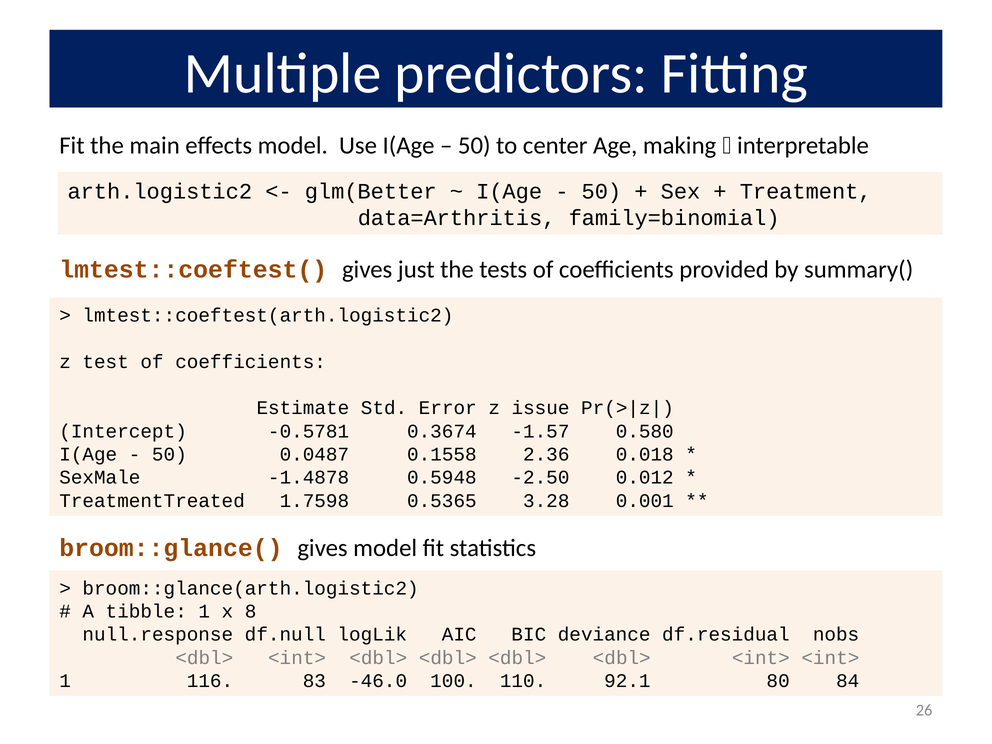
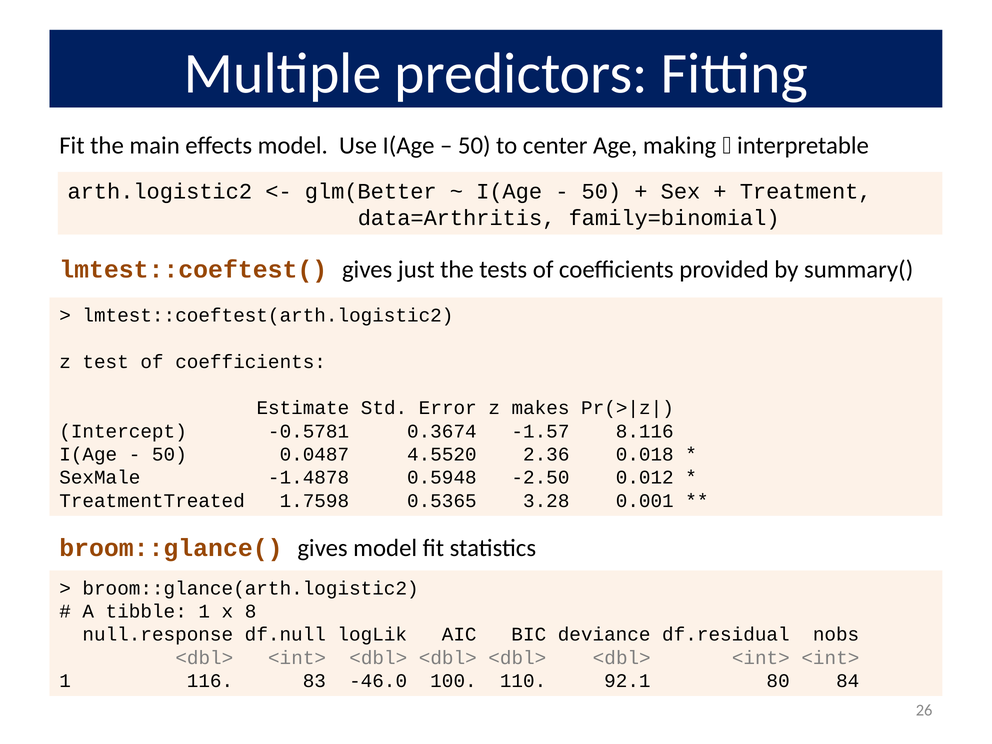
issue: issue -> makes (541, 408)
0.580: 0.580 -> 8.116 (645, 431)
0.1558: 0.1558 -> 4.5520 (442, 454)
